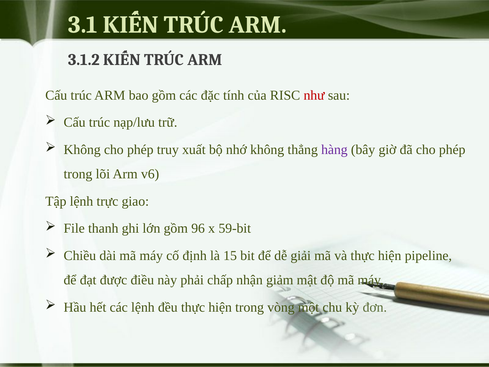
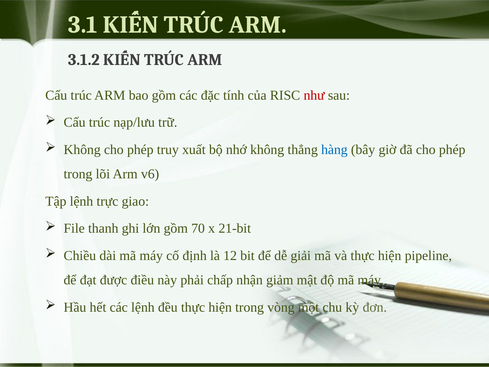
hàng colour: purple -> blue (334, 150)
96: 96 -> 70 (198, 228)
59-bit: 59-bit -> 21-bit (235, 228)
15: 15 -> 12 (230, 256)
